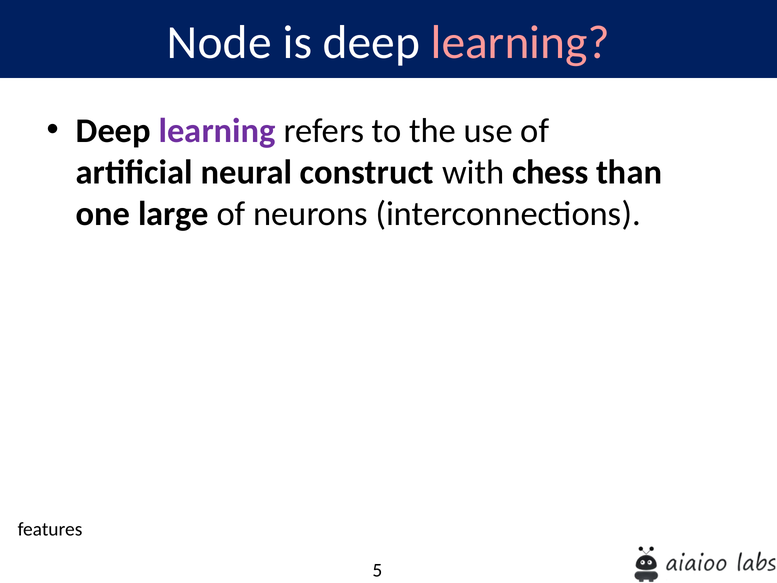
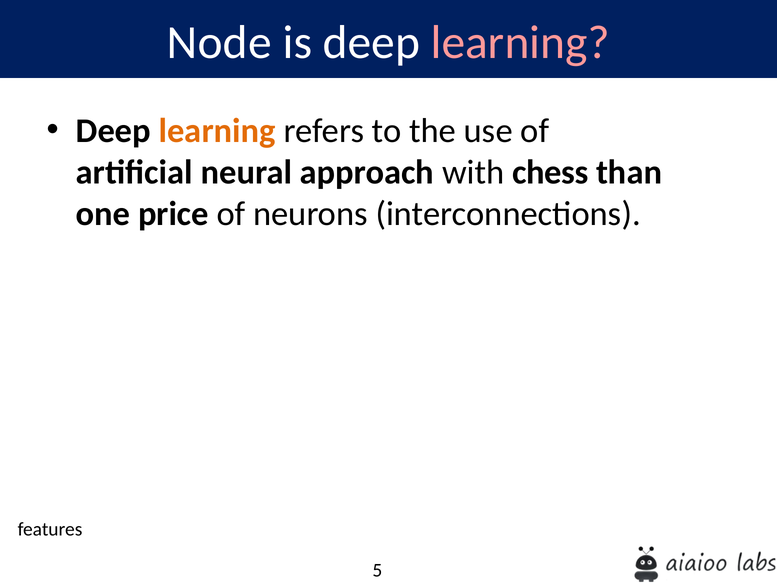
learning colour: purple -> orange (217, 131)
construct: construct -> approach (367, 172)
large: large -> price (173, 214)
